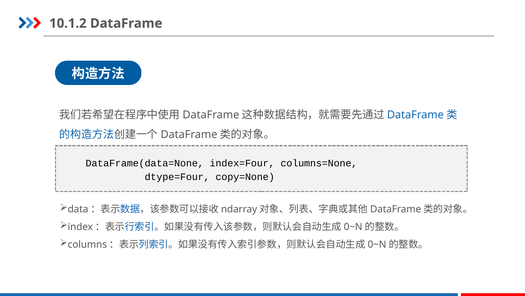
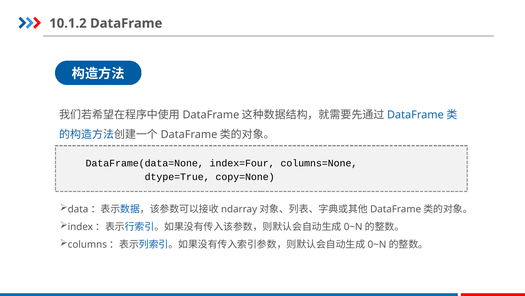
dtype=Four: dtype=Four -> dtype=True (177, 177)
